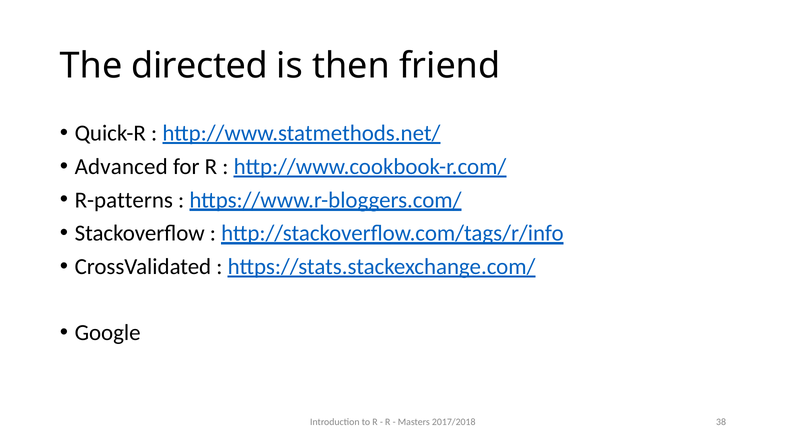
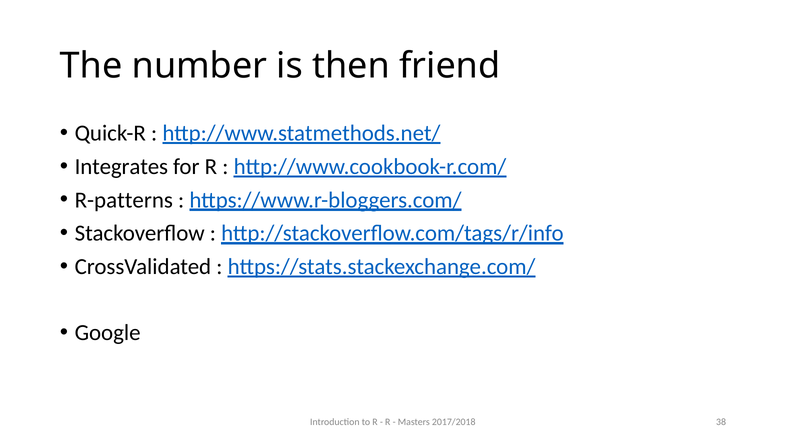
directed: directed -> number (200, 66)
Advanced: Advanced -> Integrates (121, 167)
